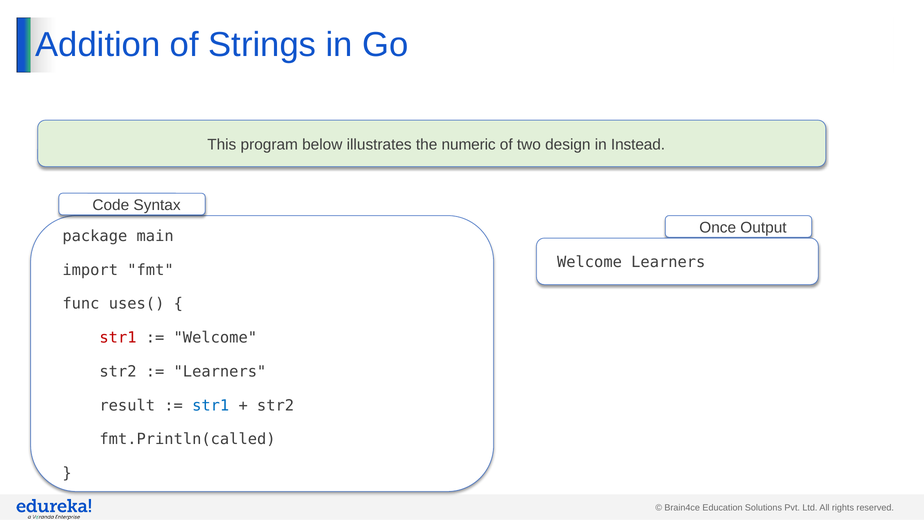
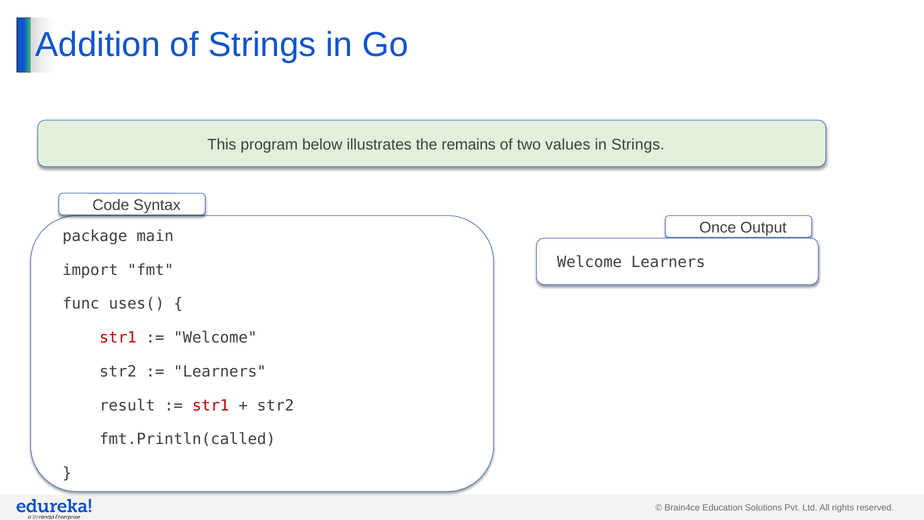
numeric: numeric -> remains (469, 144)
design: design -> values (568, 144)
in Instead: Instead -> Strings (638, 144)
str1 colour: blue -> red (211, 405)
